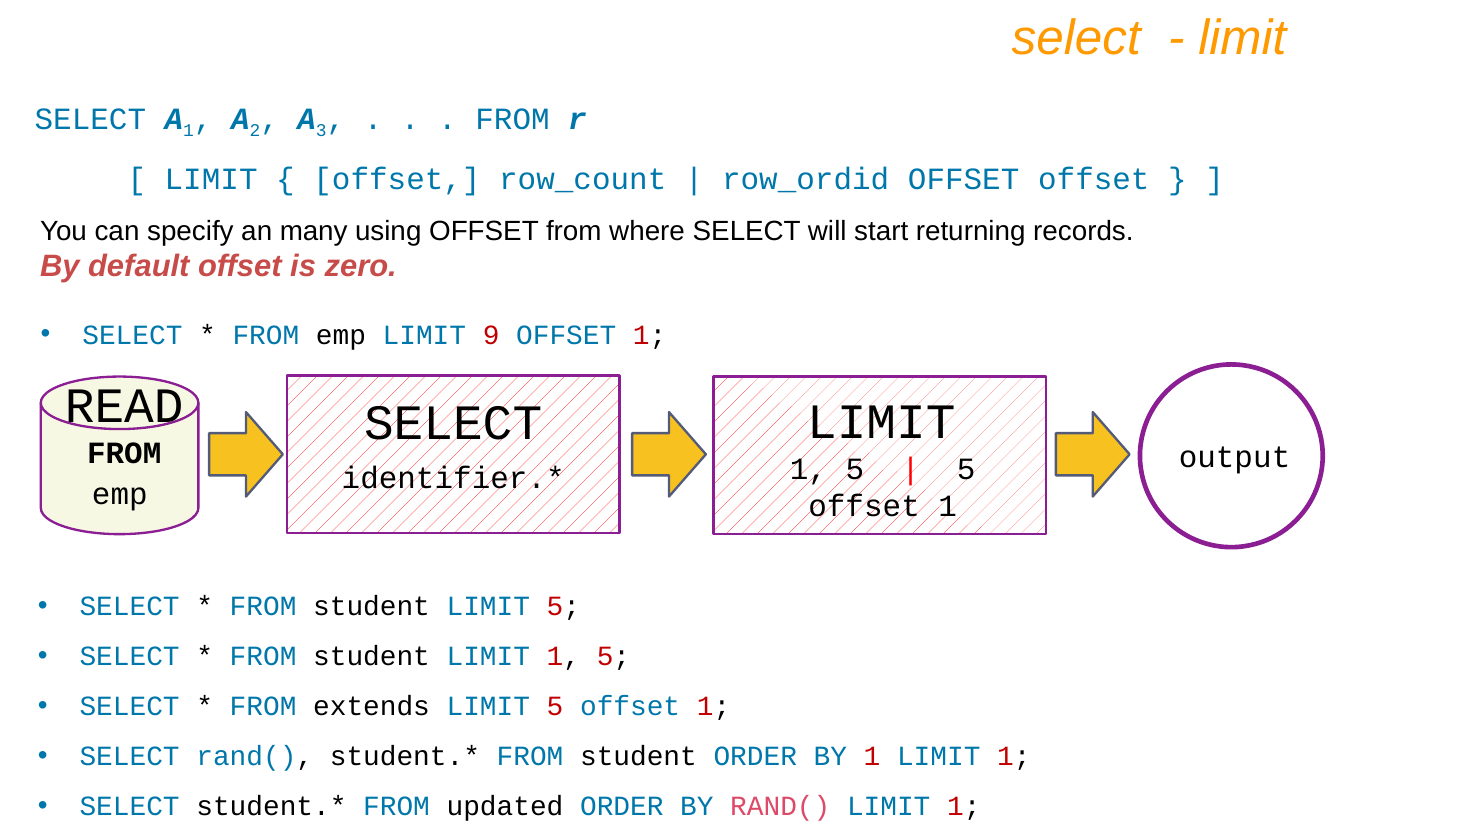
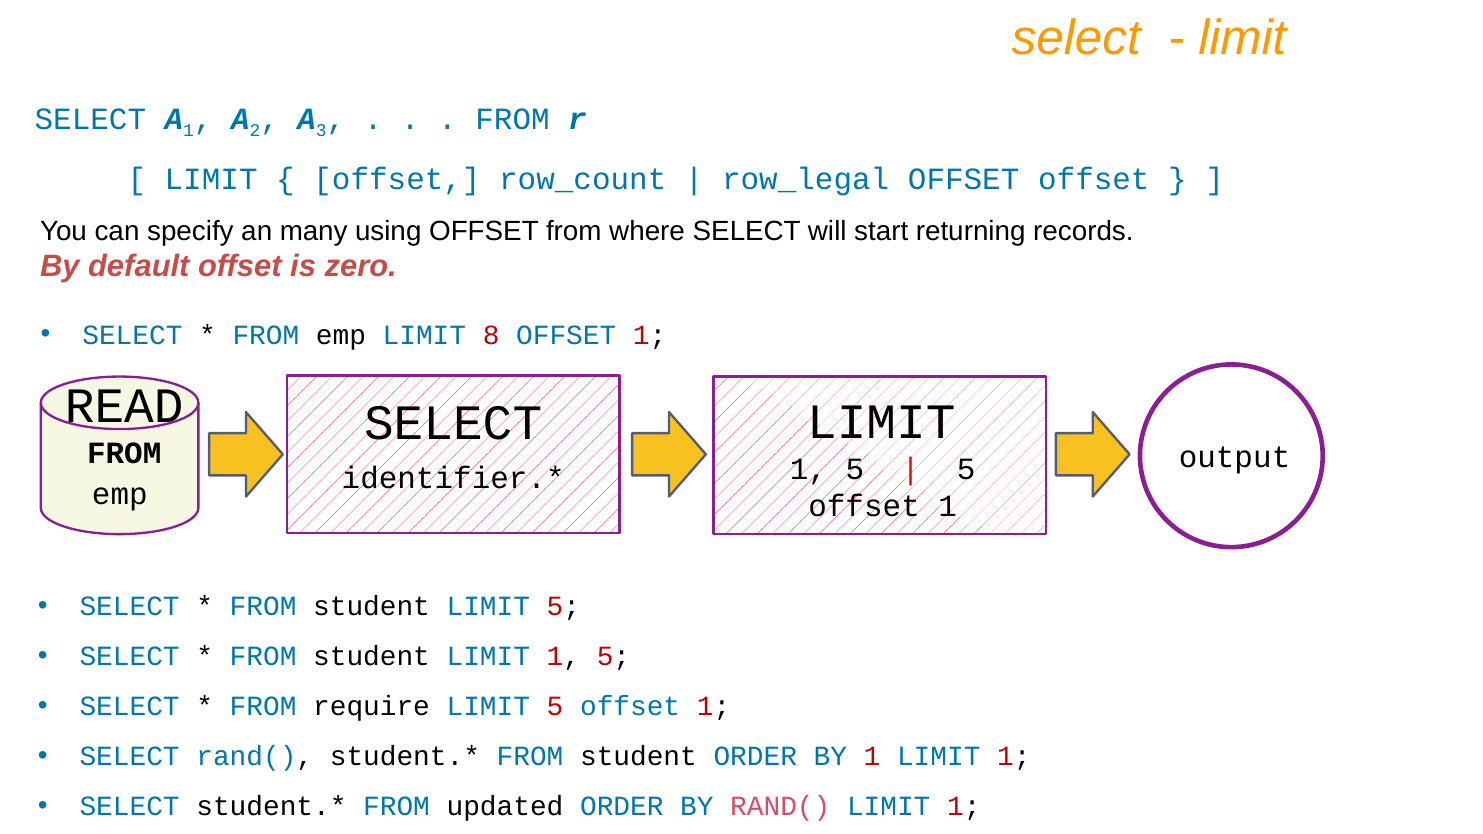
row_ordid: row_ordid -> row_legal (806, 180)
9: 9 -> 8 (491, 335)
extends: extends -> require (372, 707)
